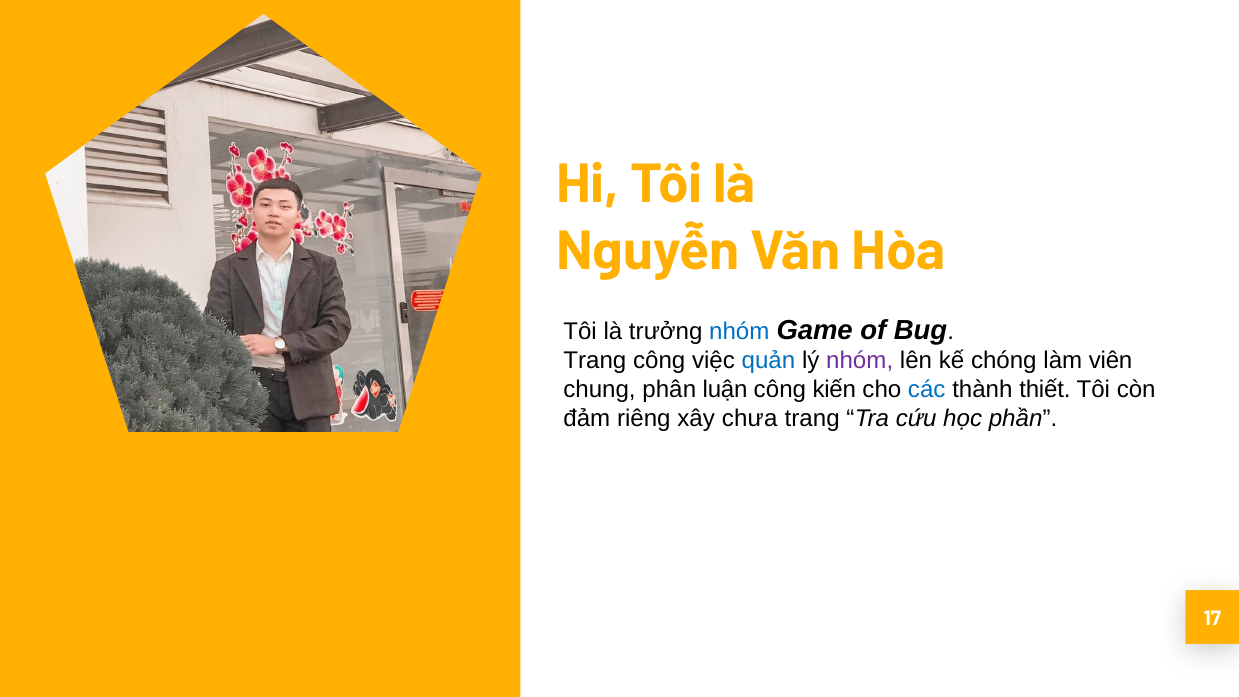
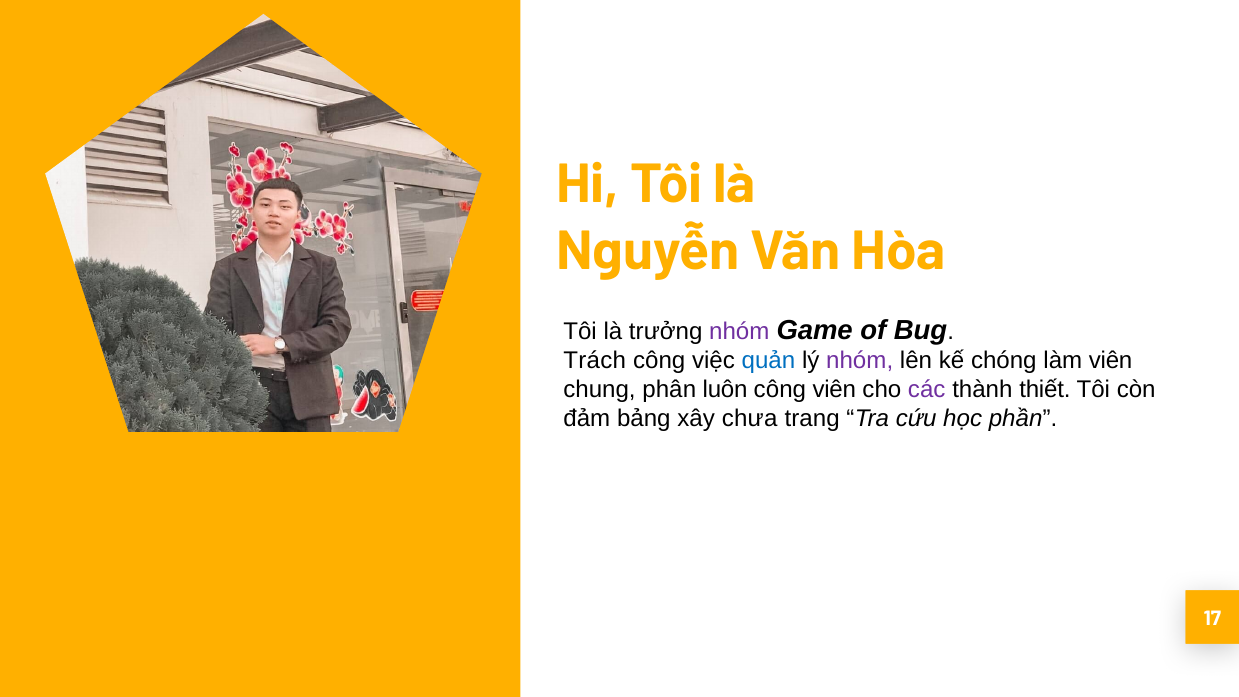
nhóm colour: blue -> purple (739, 331)
Trang: Trang -> Trách (595, 361)
luận: luận -> luôn (725, 390)
công kiến: kiến -> viên (834, 390)
các colour: blue -> purple (927, 390)
riêng: riêng -> bảng (644, 419)
